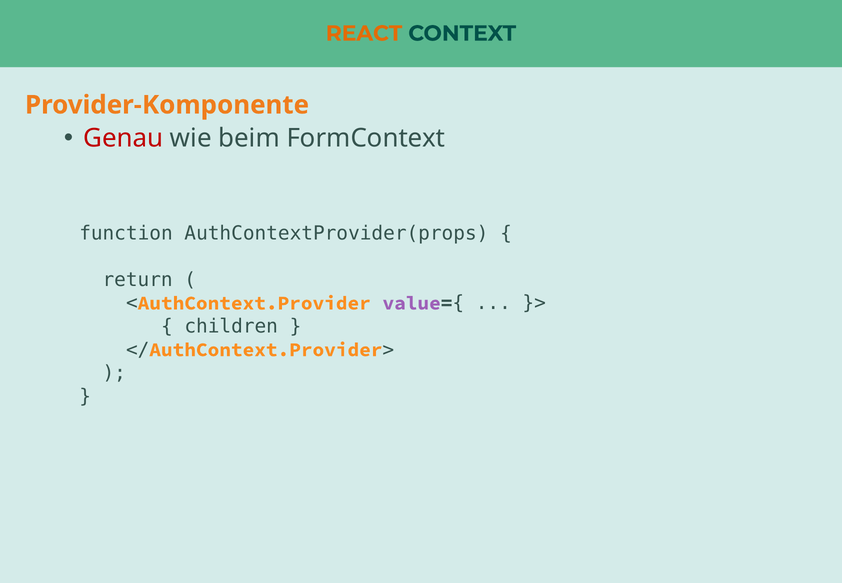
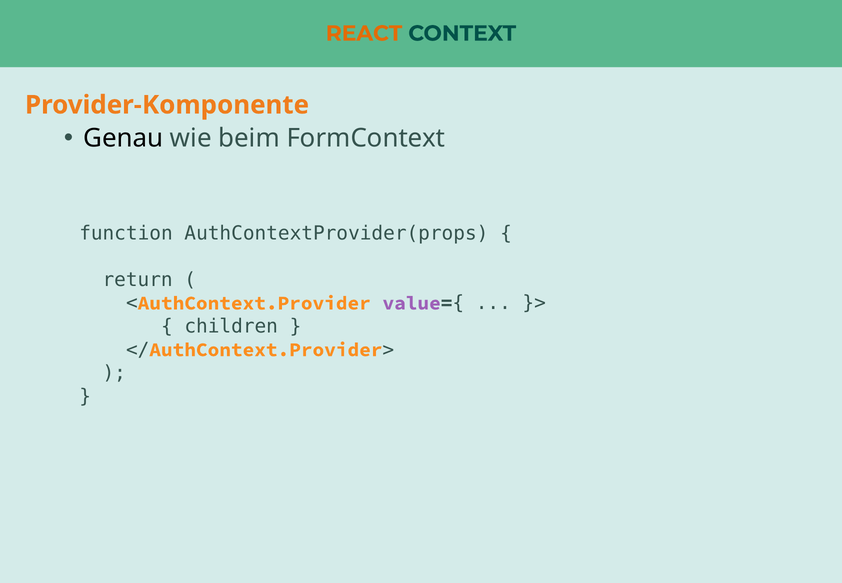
Genau colour: red -> black (123, 138)
